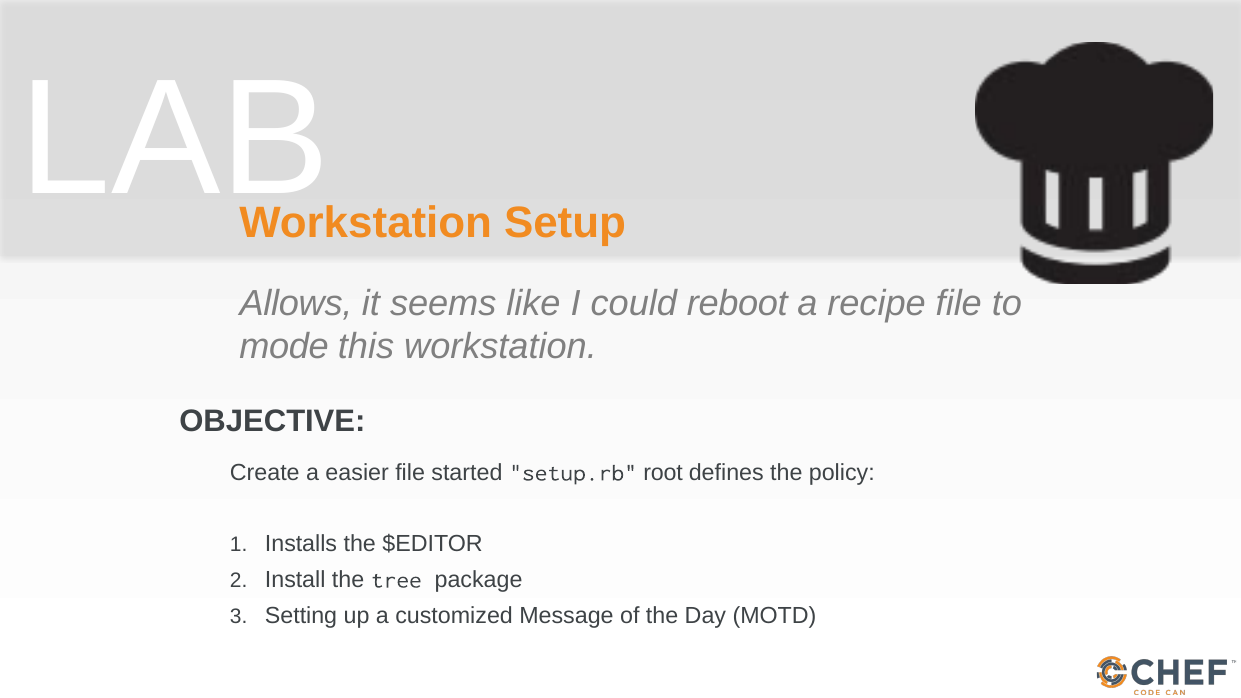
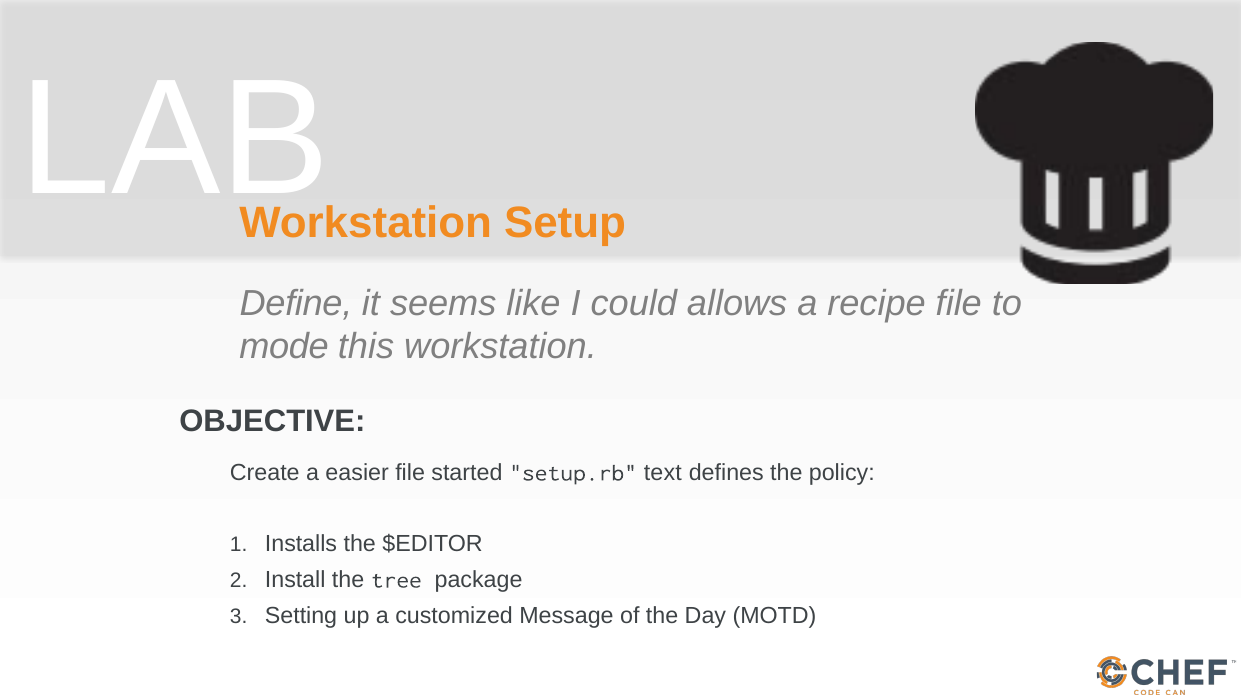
Allows: Allows -> Define (296, 303)
reboot: reboot -> allows (737, 303)
root: root -> text (663, 473)
